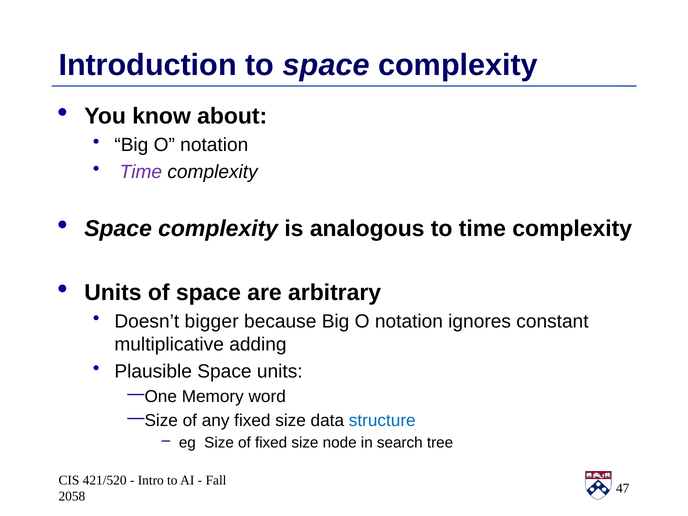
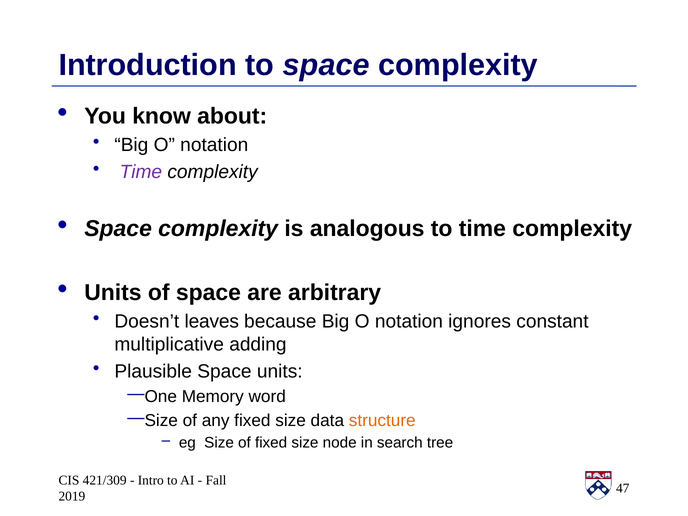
bigger: bigger -> leaves (212, 322)
structure colour: blue -> orange (382, 421)
421/520: 421/520 -> 421/309 (105, 480)
2058: 2058 -> 2019 (72, 496)
